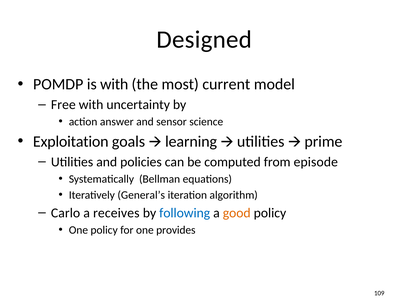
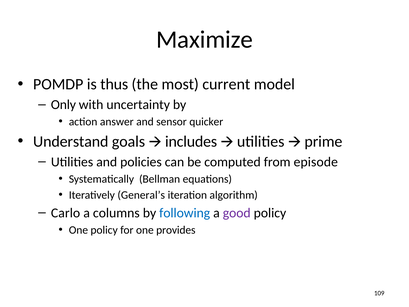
Designed: Designed -> Maximize (204, 40)
is with: with -> thus (114, 84)
Free: Free -> Only (63, 105)
science: science -> quicker (206, 122)
Exploitation: Exploitation -> Understand (71, 141)
learning: learning -> includes (191, 141)
receives: receives -> columns (116, 213)
good colour: orange -> purple (237, 213)
